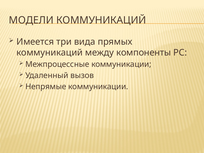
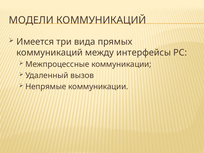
компоненты: компоненты -> интерфейсы (144, 53)
